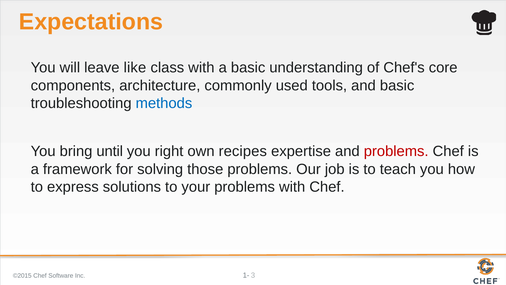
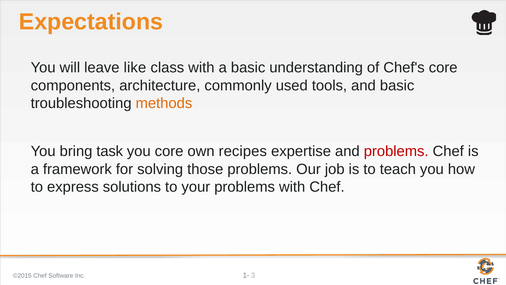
methods colour: blue -> orange (164, 103)
until: until -> task (110, 151)
you right: right -> core (169, 151)
